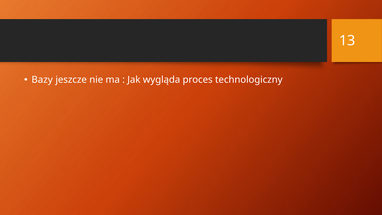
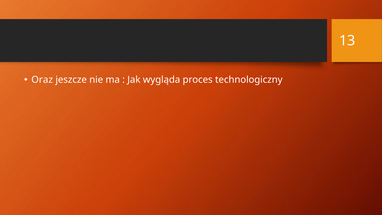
Bazy: Bazy -> Oraz (42, 80)
